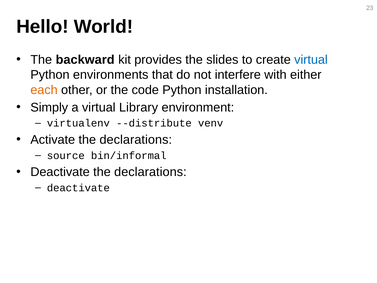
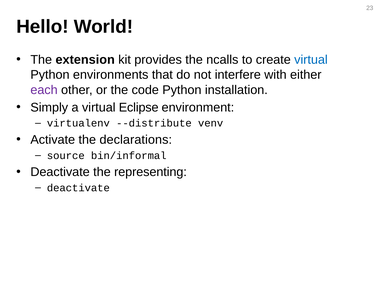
backward: backward -> extension (85, 60)
slides: slides -> ncalls (222, 60)
each colour: orange -> purple (44, 90)
Library: Library -> Eclipse (139, 107)
Deactivate the declarations: declarations -> representing (150, 172)
